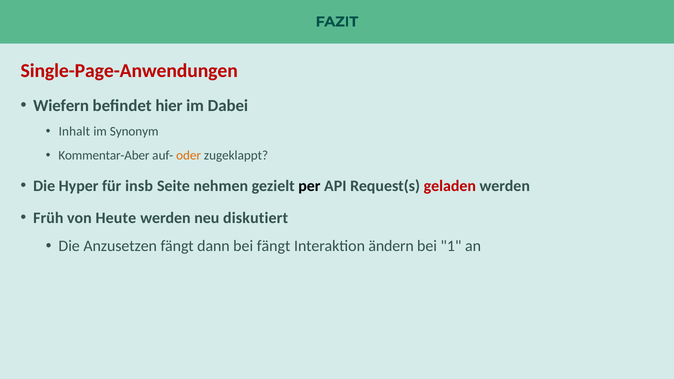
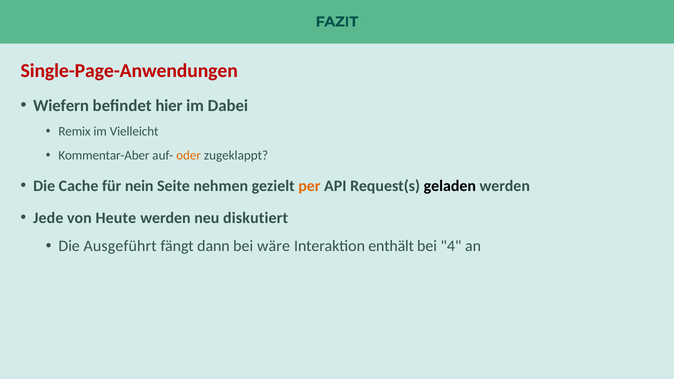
Inhalt: Inhalt -> Remix (75, 132)
Synonym: Synonym -> Vielleicht (134, 132)
Hyper: Hyper -> Cache (79, 186)
insb: insb -> nein (139, 186)
per colour: black -> orange (309, 186)
geladen colour: red -> black (450, 186)
Früh: Früh -> Jede (48, 218)
Anzusetzen: Anzusetzen -> Ausgeführt (120, 246)
bei fängt: fängt -> wäre (273, 246)
ändern: ändern -> enthält (391, 246)
1: 1 -> 4 (451, 246)
